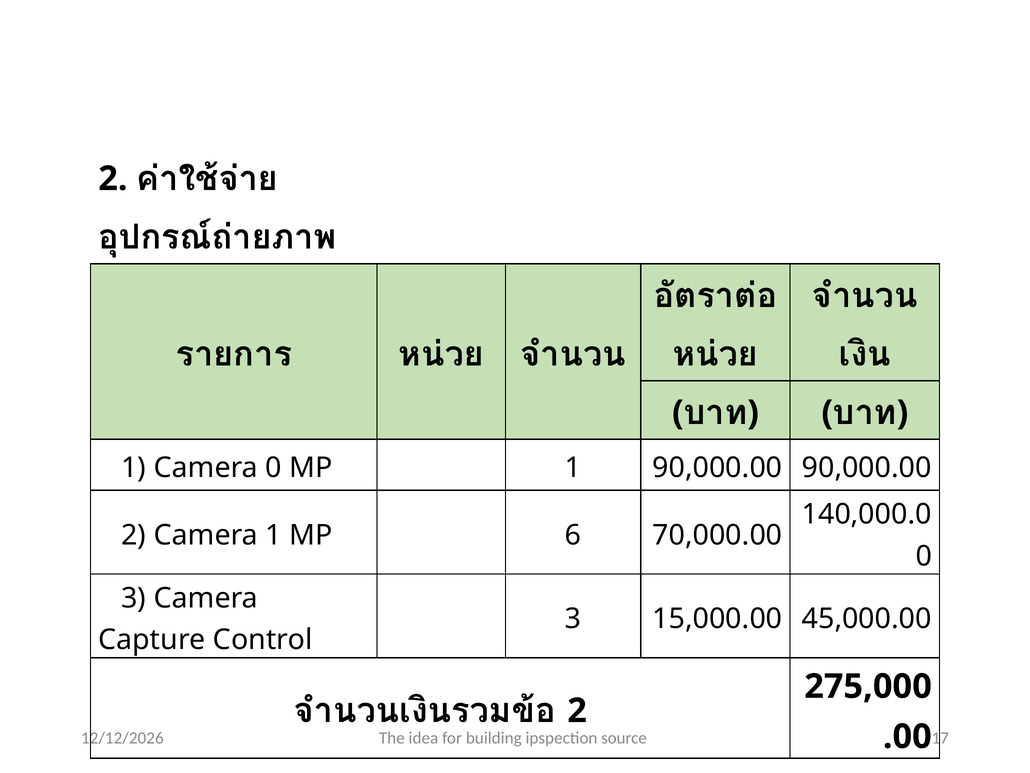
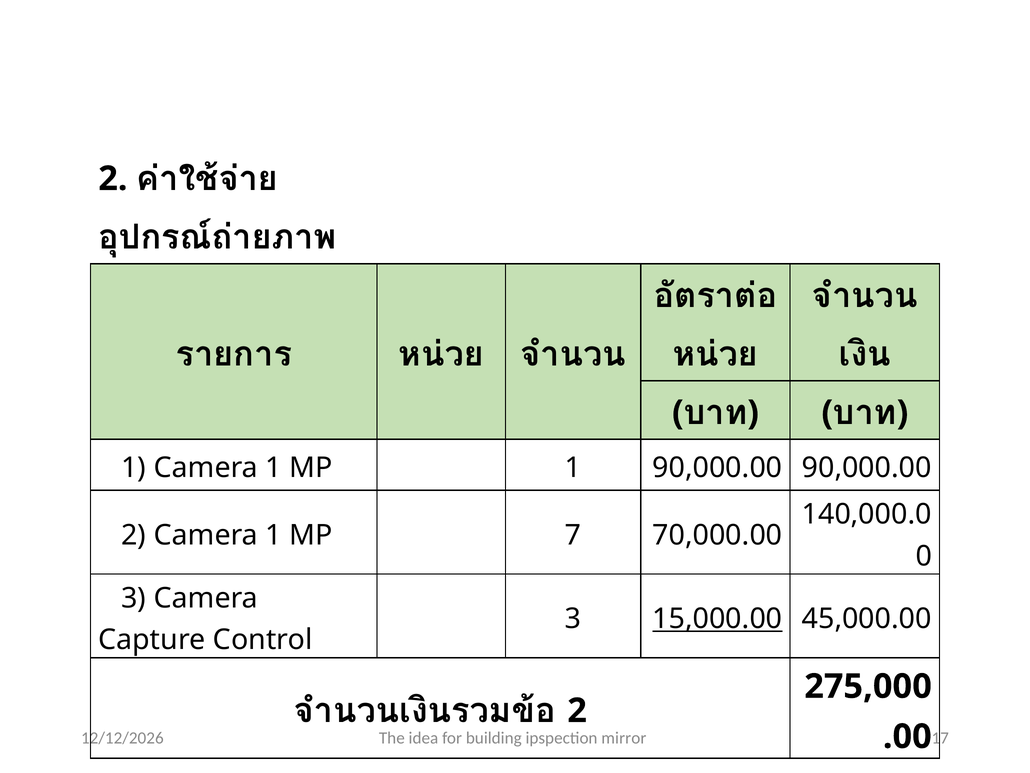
1 Camera 0: 0 -> 1 (274, 468)
6: 6 -> 7 (573, 535)
15,000.00 underline: none -> present (717, 619)
source: source -> mirror (624, 738)
